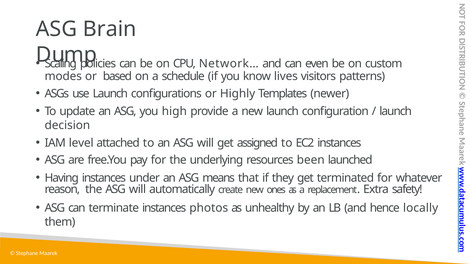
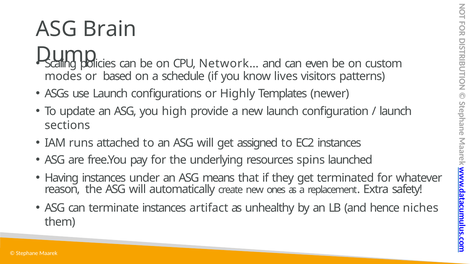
decision: decision -> sections (67, 125)
level: level -> runs (81, 143)
been: been -> spins (311, 160)
photos: photos -> artifact (209, 208)
locally: locally -> niches (421, 208)
